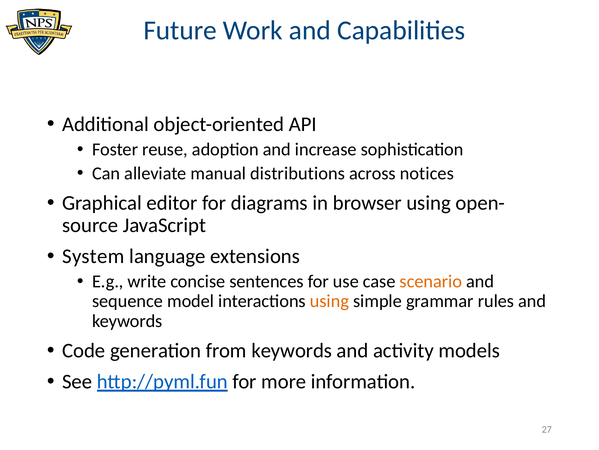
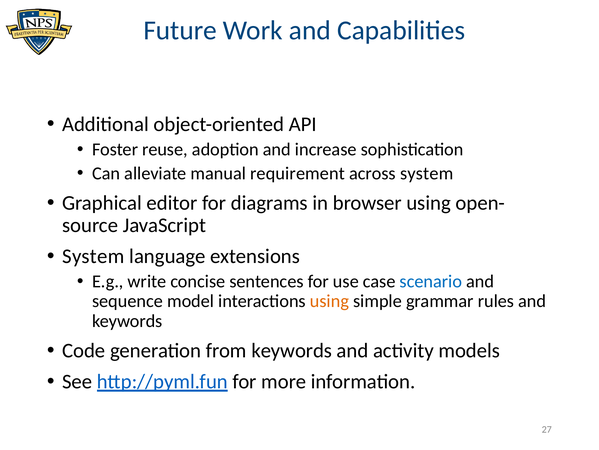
distributions: distributions -> requirement (298, 173)
across notices: notices -> system (427, 173)
scenario colour: orange -> blue (431, 281)
